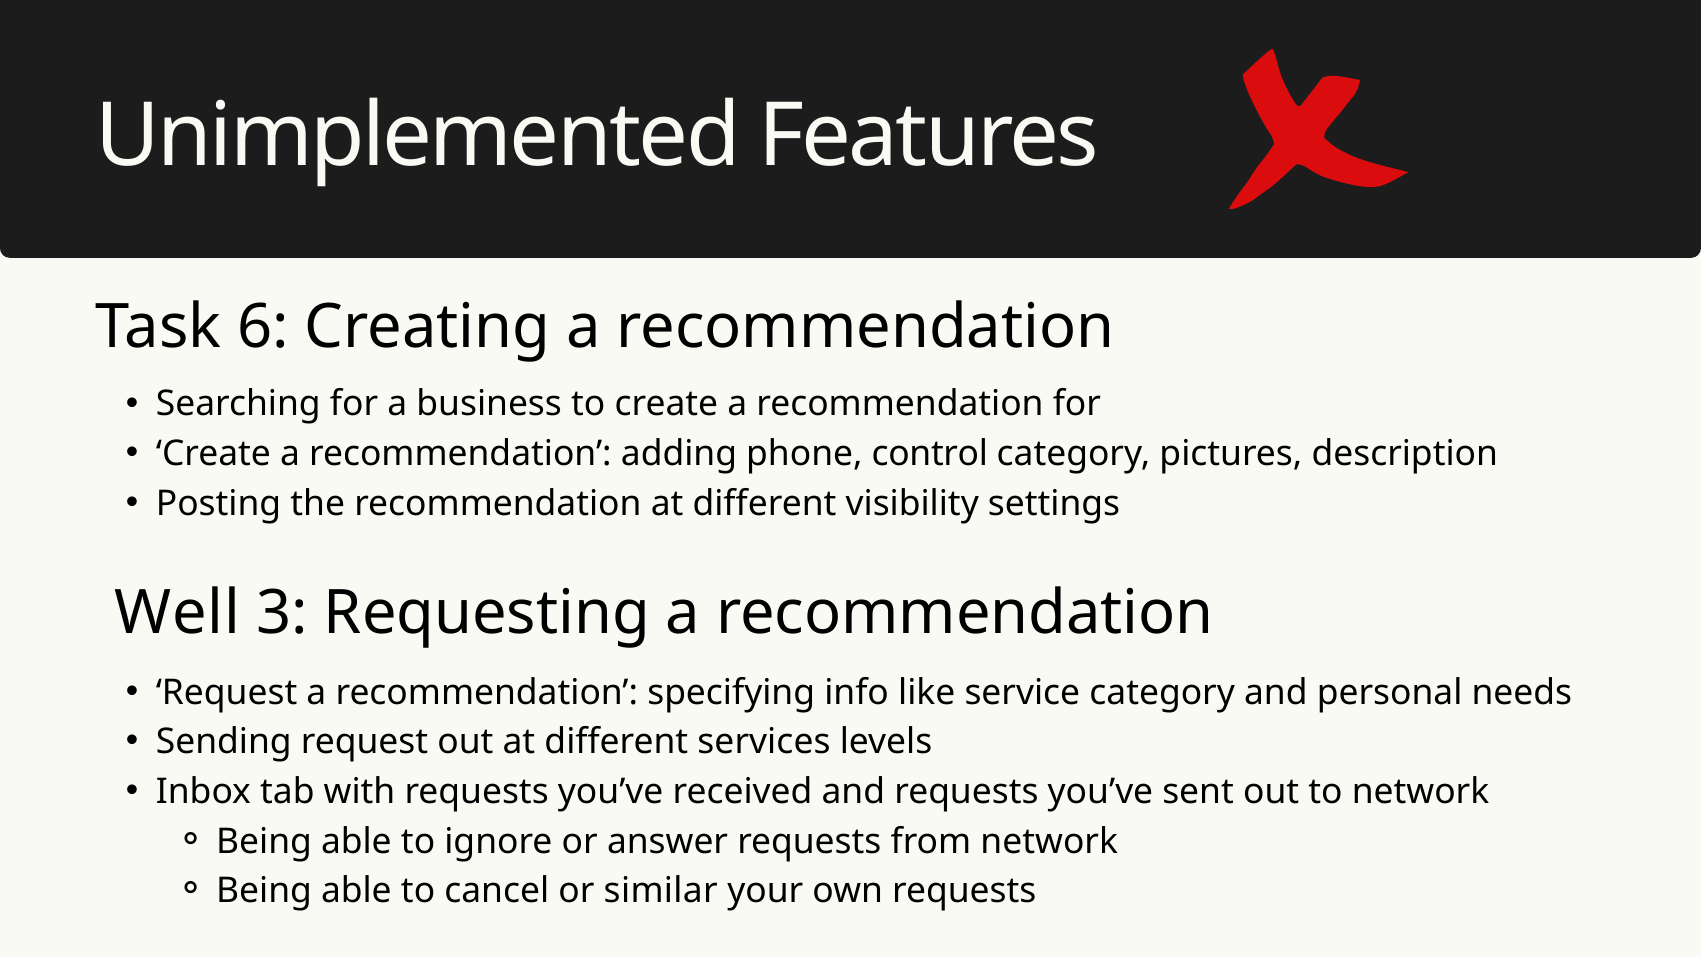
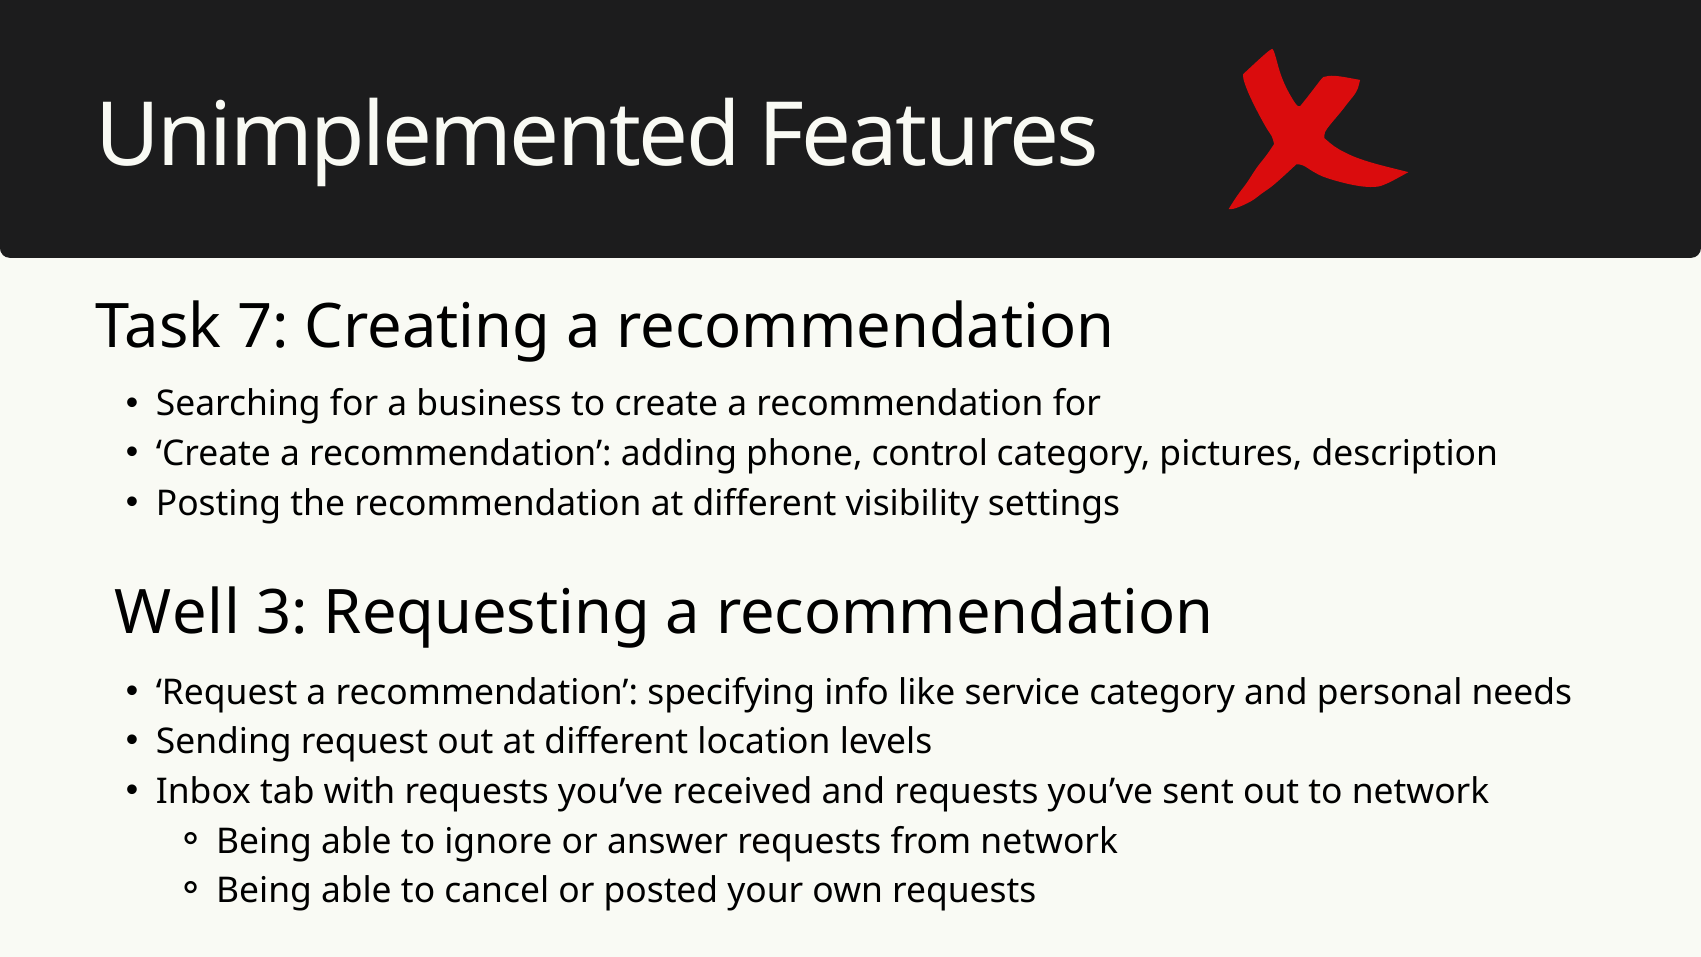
6: 6 -> 7 (263, 327)
services: services -> location (764, 742)
similar: similar -> posted (661, 891)
